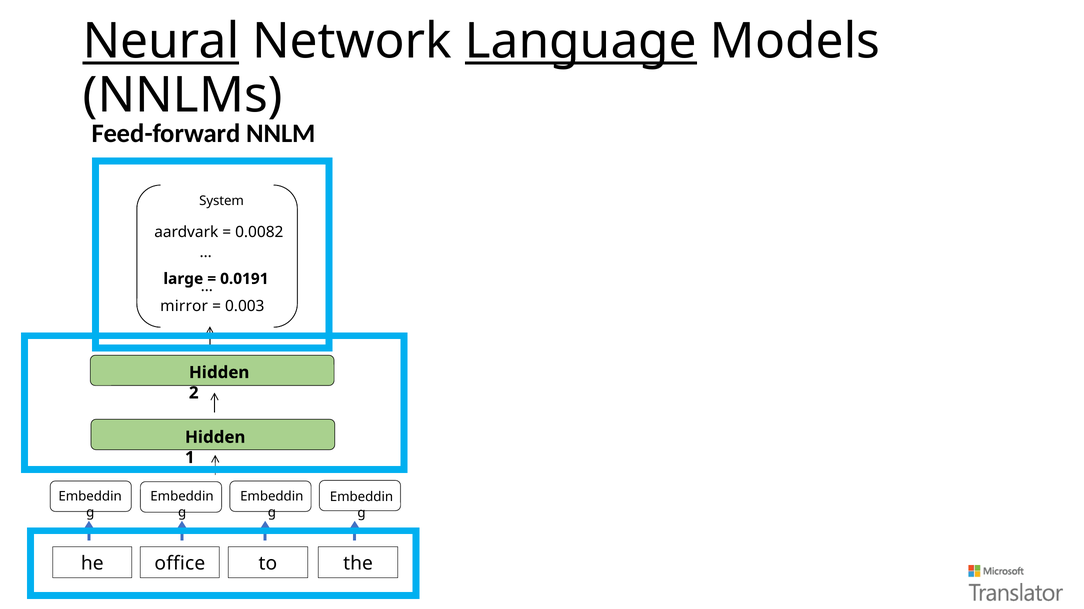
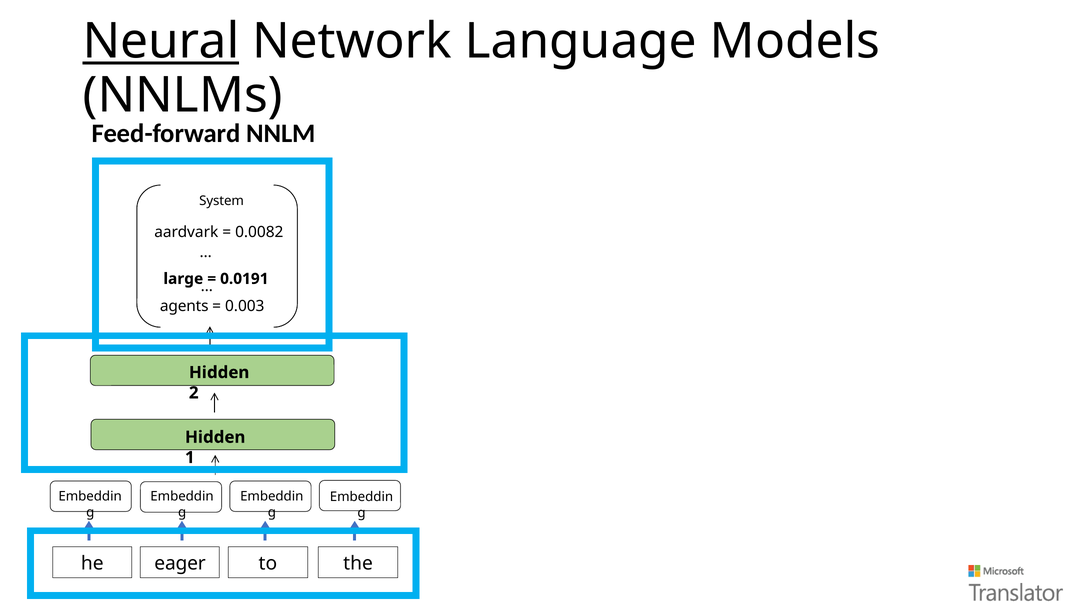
Language underline: present -> none (581, 42)
mirror: mirror -> agents (184, 306)
office: office -> eager (180, 564)
